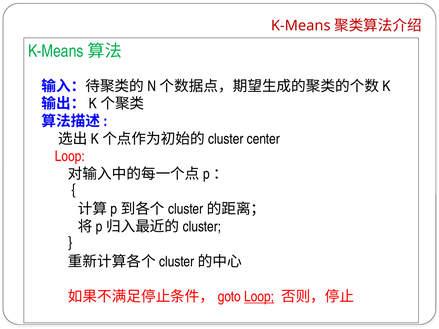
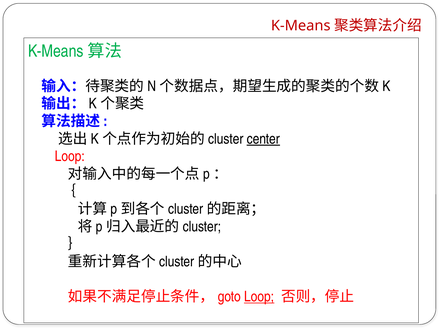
center underline: none -> present (263, 139)
